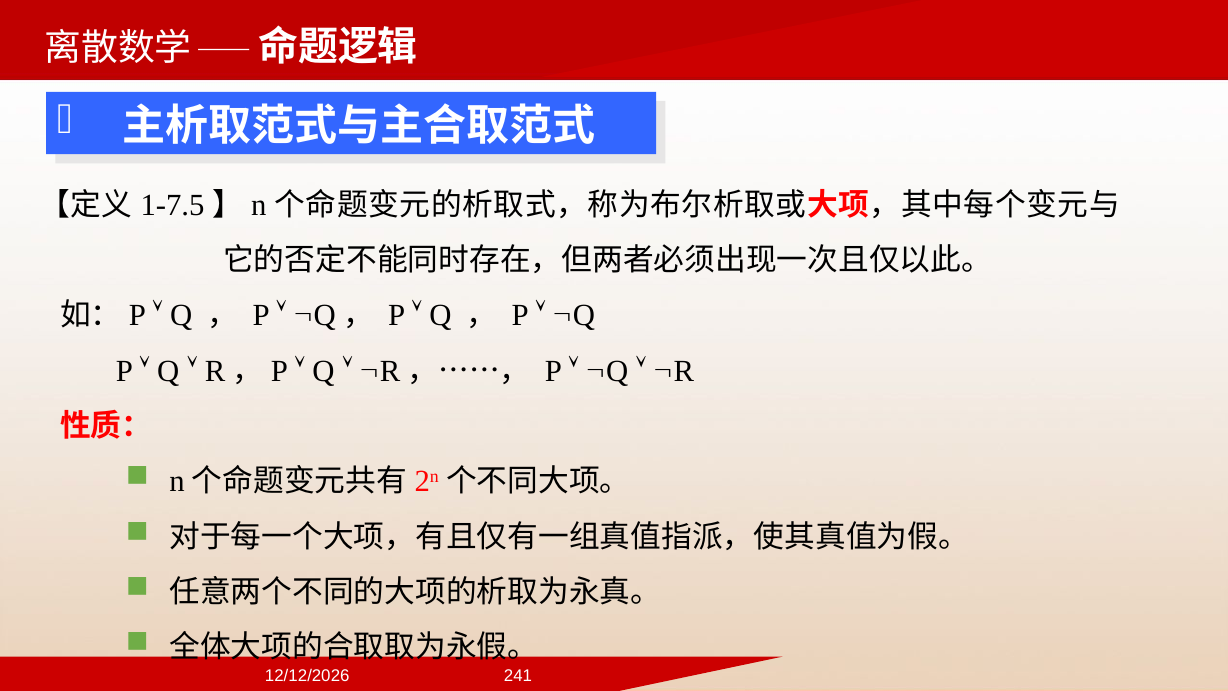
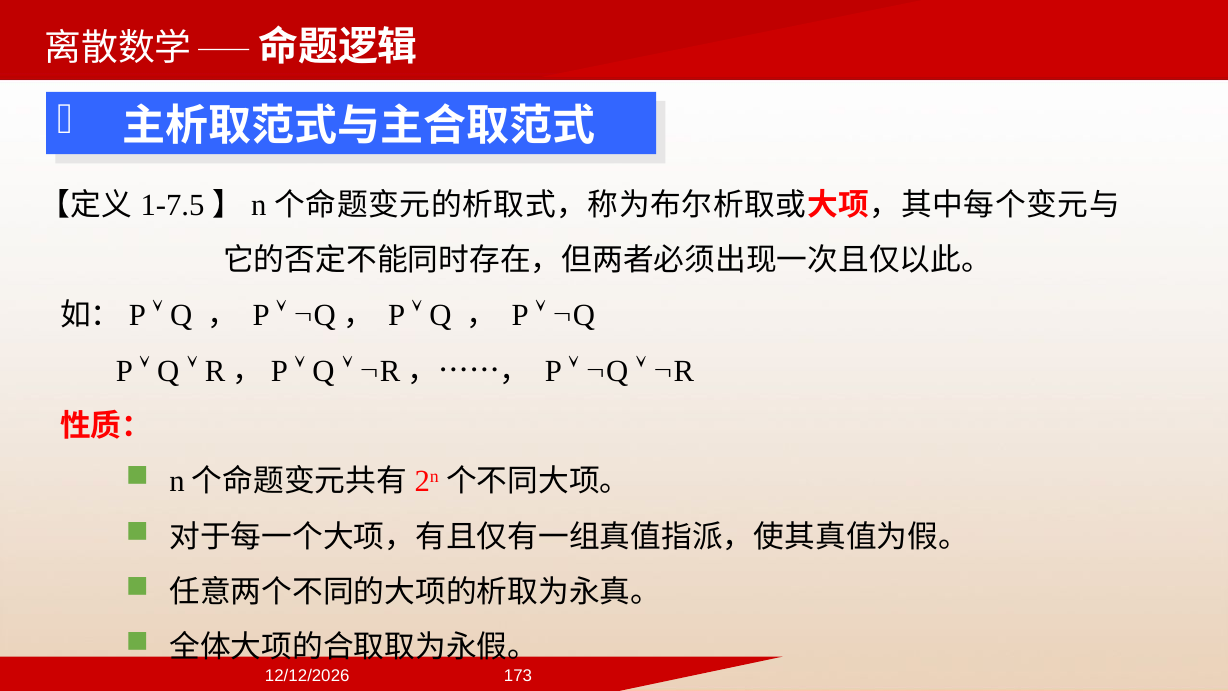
241: 241 -> 173 (518, 676)
